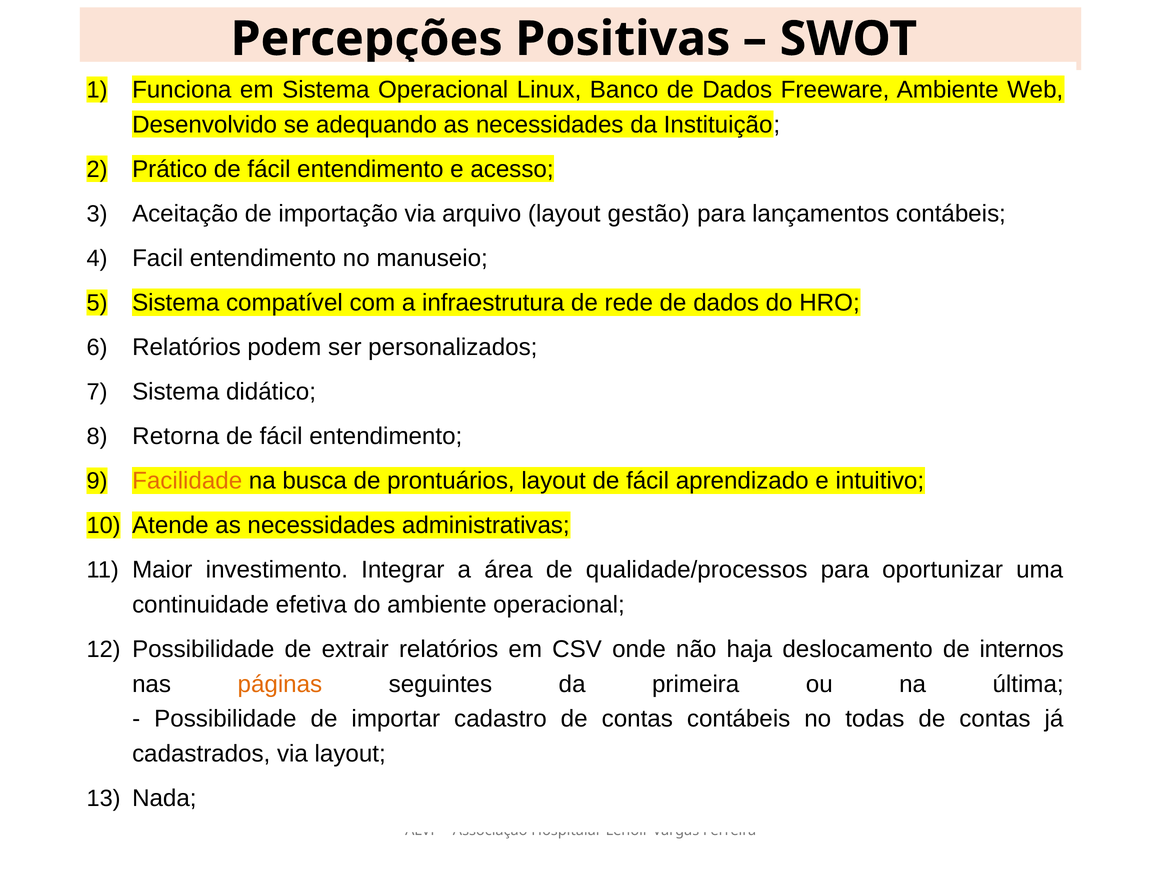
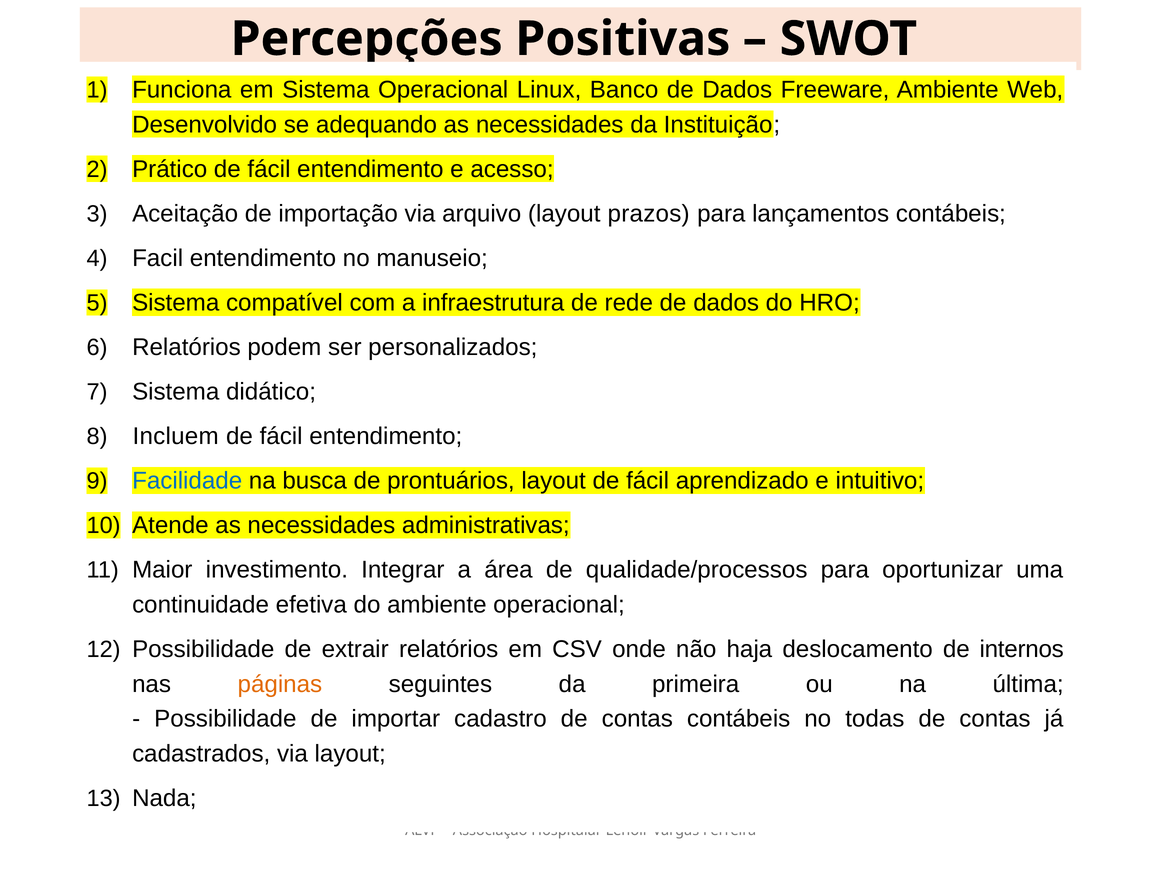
gestão: gestão -> prazos (649, 214)
Retorna: Retorna -> Incluem (176, 436)
Facilidade colour: orange -> blue (187, 481)
